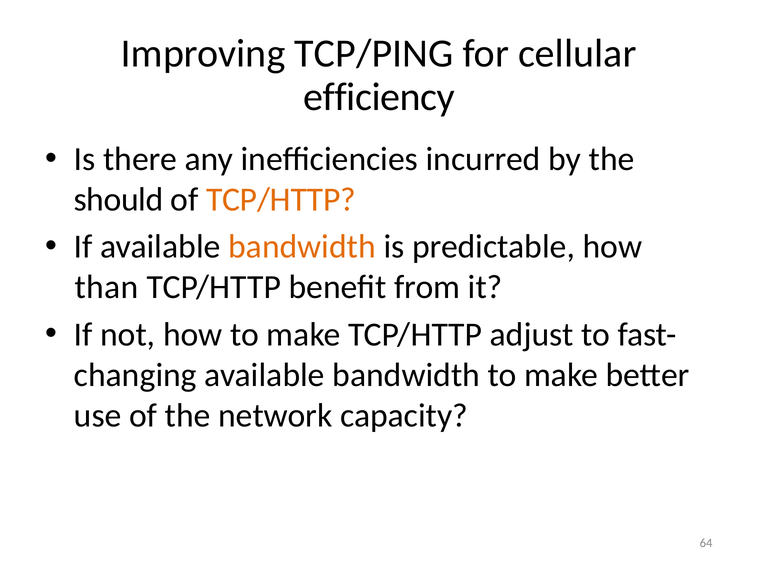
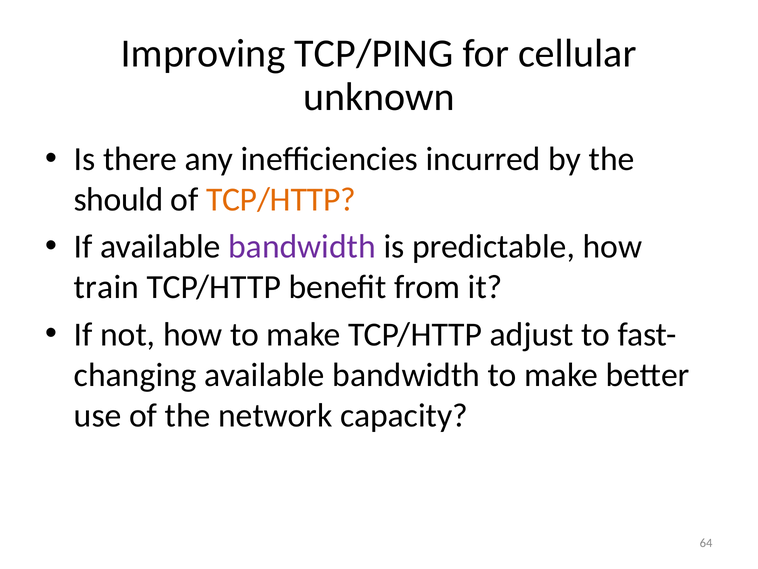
efficiency: efficiency -> unknown (379, 97)
bandwidth colour: orange -> purple (302, 247)
than: than -> train (106, 287)
